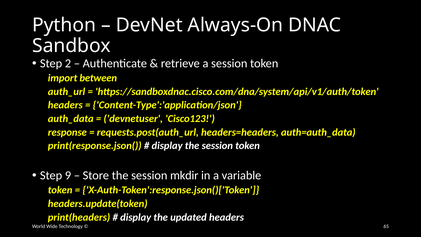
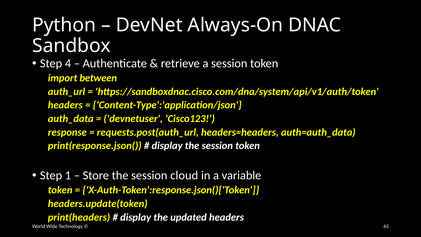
2: 2 -> 4 (68, 63)
9: 9 -> 1 (68, 175)
mkdir: mkdir -> cloud (184, 175)
